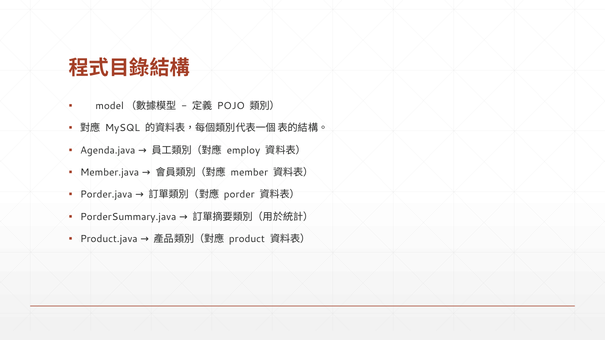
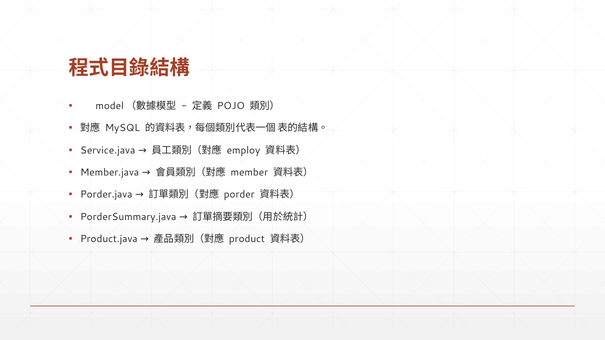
Agenda.java: Agenda.java -> Service.java (108, 150)
